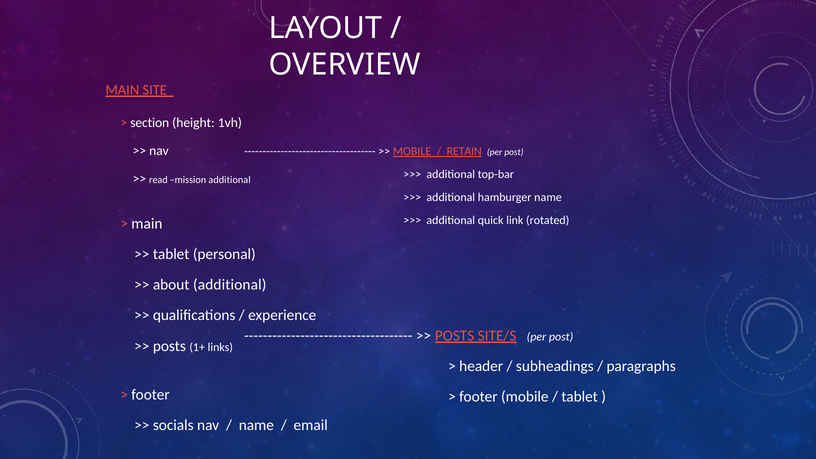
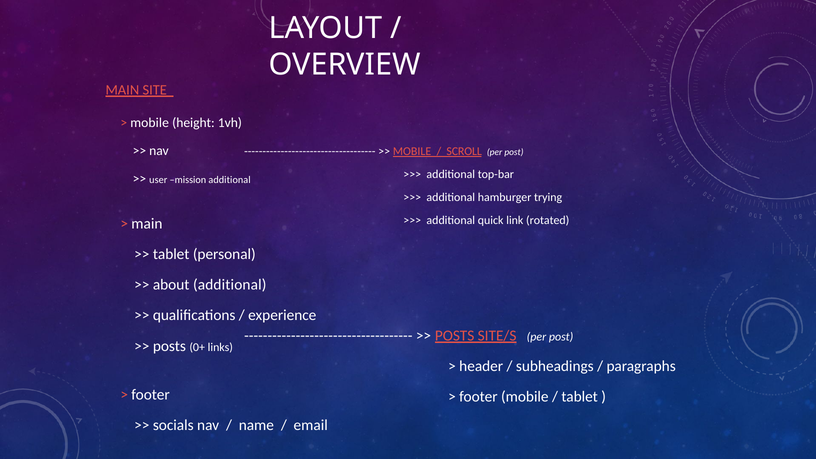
section: section -> mobile (150, 123)
RETAIN: RETAIN -> SCROLL (464, 151)
read: read -> user (158, 180)
hamburger name: name -> trying (548, 197)
1+: 1+ -> 0+ (197, 347)
